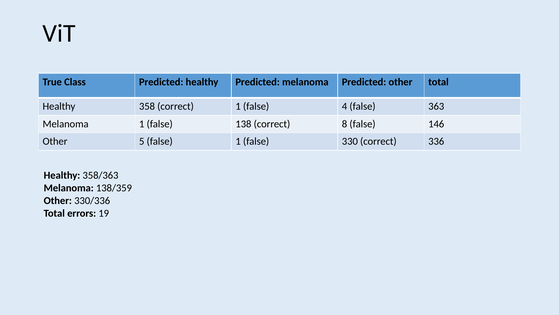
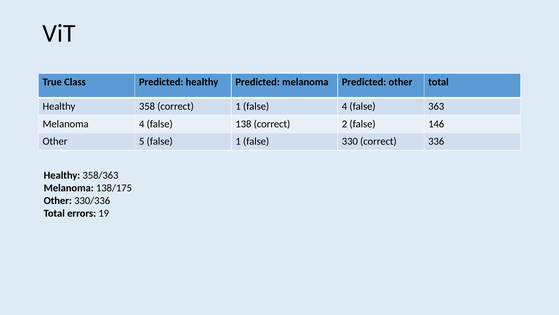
Melanoma 1: 1 -> 4 (142, 124)
8: 8 -> 2 (345, 124)
138/359: 138/359 -> 138/175 (114, 188)
